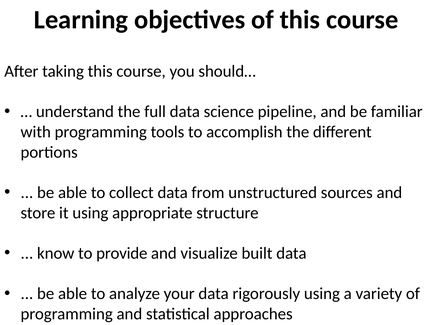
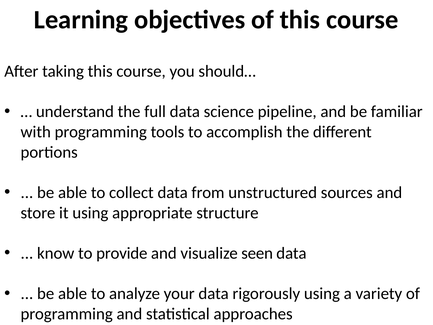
built: built -> seen (257, 253)
